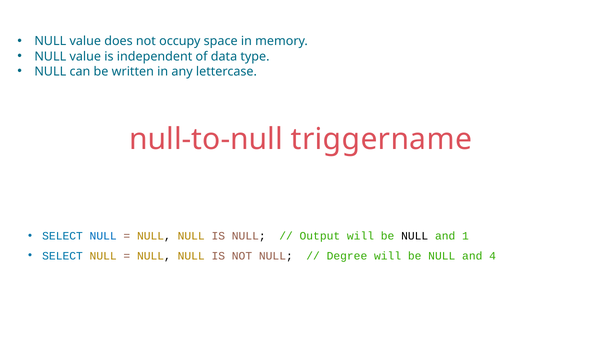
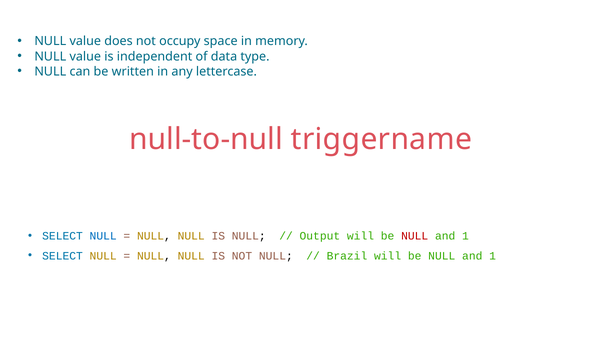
NULL colour: black -> red (415, 236)
Degree: Degree -> Brazil (347, 256)
4: 4 -> 1 (493, 256)
